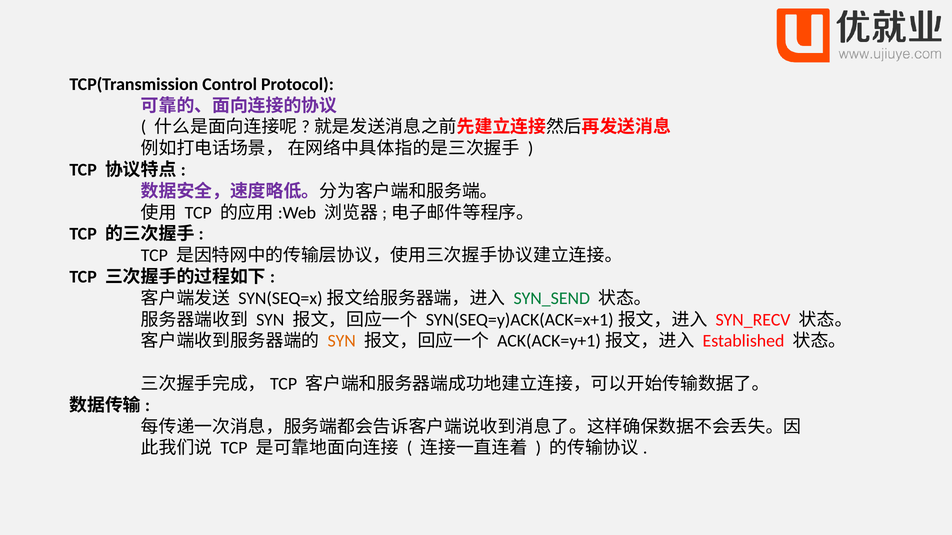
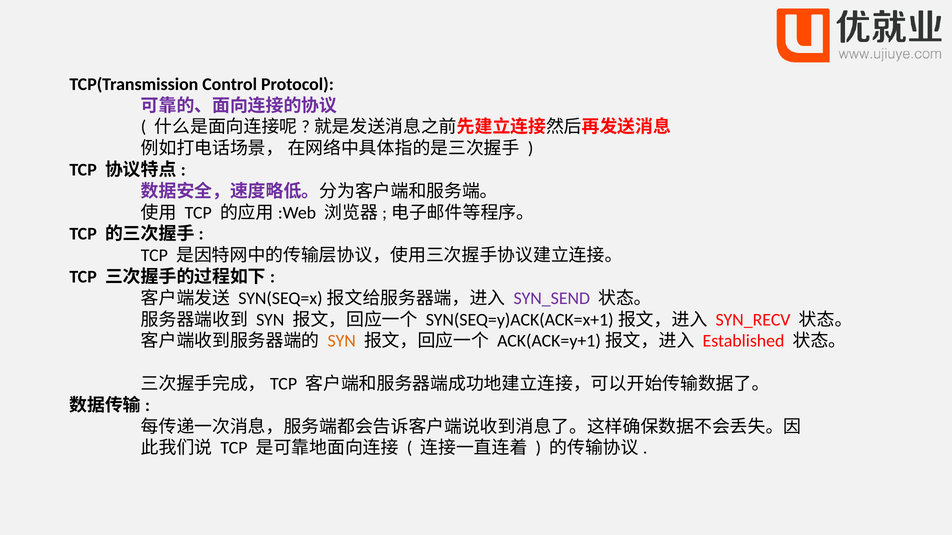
SYN_SEND colour: green -> purple (552, 299)
